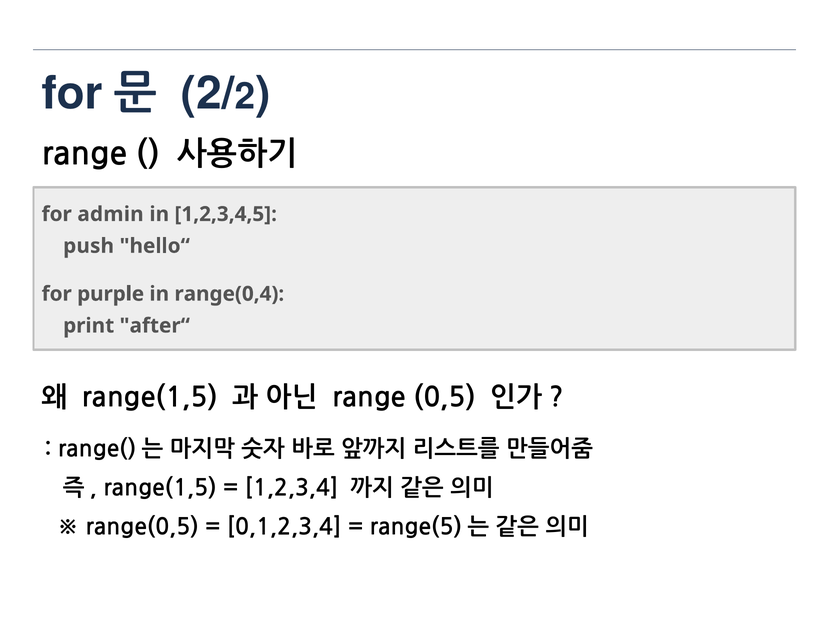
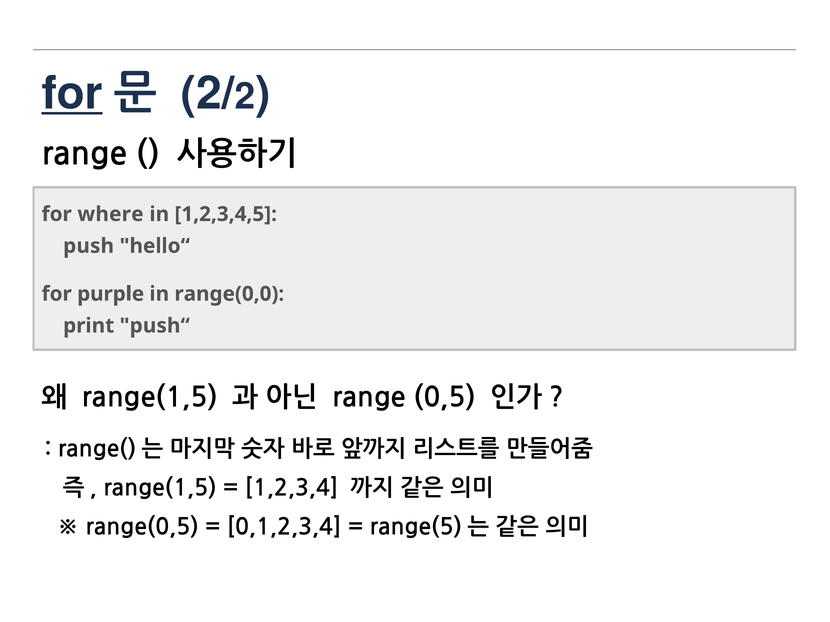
for underline: none -> present (72, 93)
admin: admin -> where (110, 214)
range(0,4: range(0,4 -> range(0,0 (229, 294)
after“: after“ -> push“ (155, 326)
